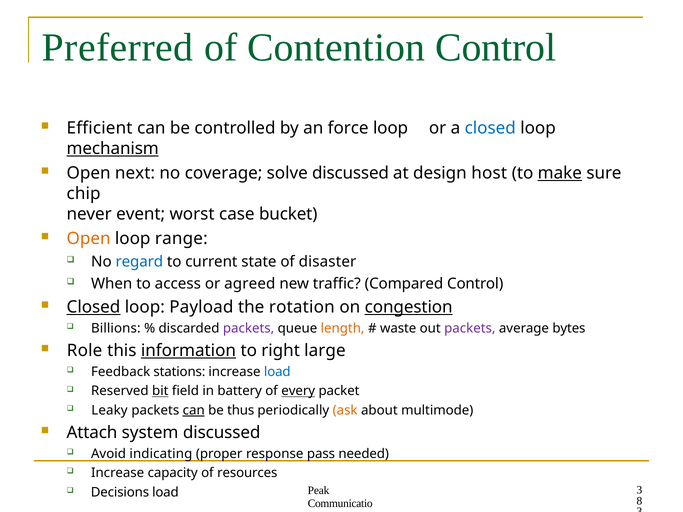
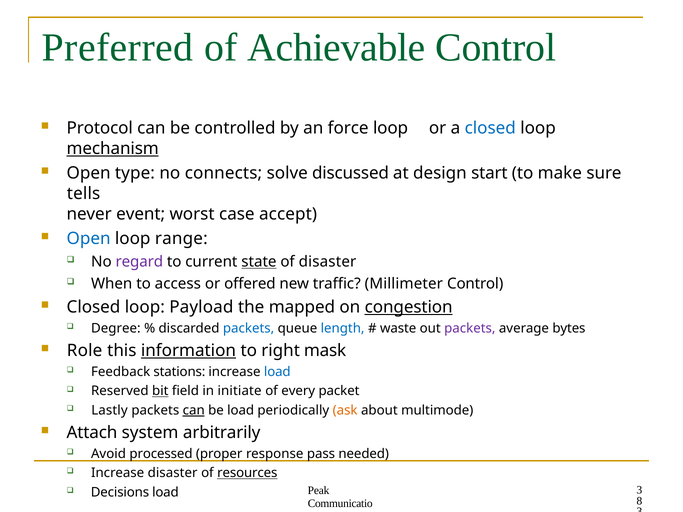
Contention: Contention -> Achievable (336, 48)
Efficient: Efficient -> Protocol (100, 128)
next: next -> type (135, 173)
coverage: coverage -> connects (223, 173)
host: host -> start (489, 173)
make underline: present -> none (560, 173)
chip: chip -> tells (84, 194)
bucket: bucket -> accept (288, 214)
Open colour: orange -> blue (89, 239)
regard colour: blue -> purple (139, 262)
state underline: none -> present (259, 262)
agreed: agreed -> offered (250, 284)
Compared: Compared -> Millimeter (404, 284)
Closed underline: present -> none (93, 307)
rotation: rotation -> mapped (302, 307)
Billions: Billions -> Degree (116, 328)
packets colour: purple -> blue (249, 328)
length colour: orange -> blue (343, 328)
large: large -> mask (325, 351)
battery: battery -> initiate (240, 391)
every underline: present -> none (298, 391)
Leaky: Leaky -> Lastly (109, 410)
be thus: thus -> load (241, 410)
system discussed: discussed -> arbitrarily (222, 433)
indicating: indicating -> processed (161, 454)
Increase capacity: capacity -> disaster (173, 473)
resources underline: none -> present (247, 473)
